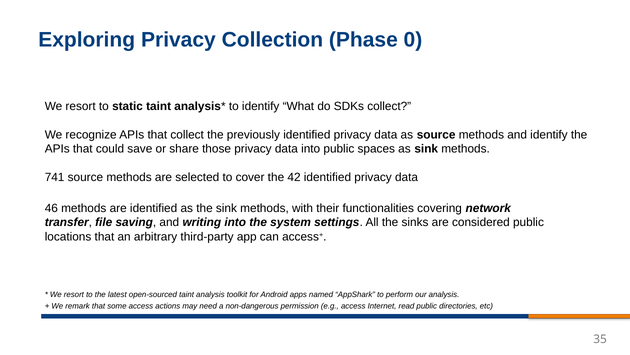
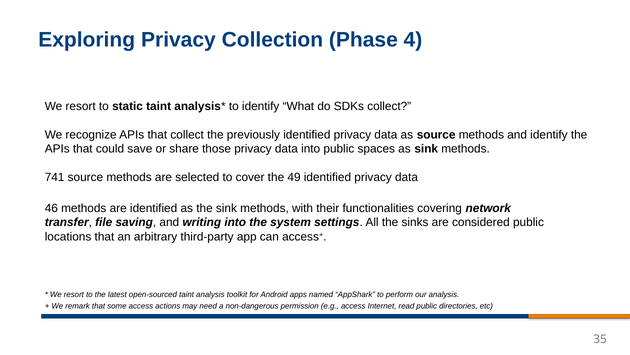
0: 0 -> 4 (413, 40)
42: 42 -> 49 (294, 177)
